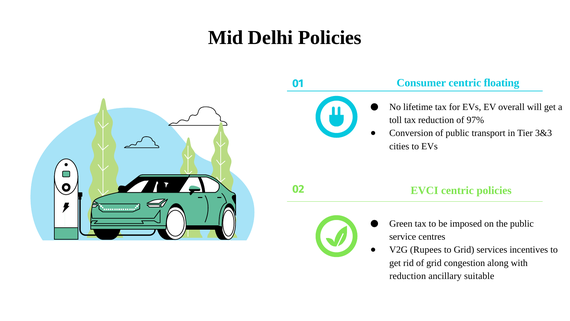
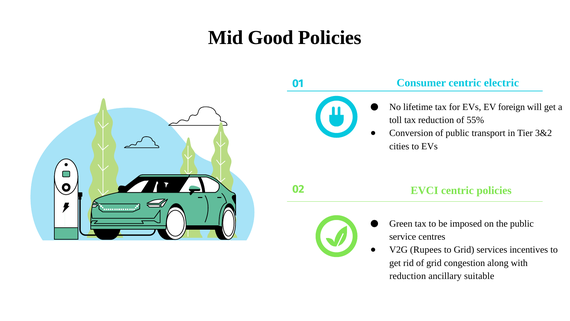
Delhi: Delhi -> Good (271, 38)
floating: floating -> electric (501, 83)
overall: overall -> foreign (512, 107)
97%: 97% -> 55% (475, 120)
3&3: 3&3 -> 3&2 (544, 133)
